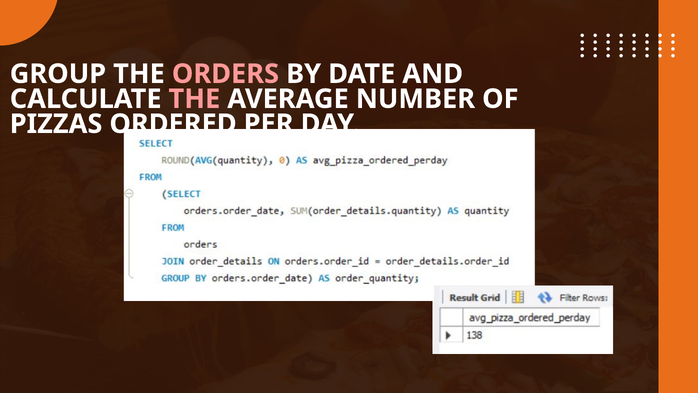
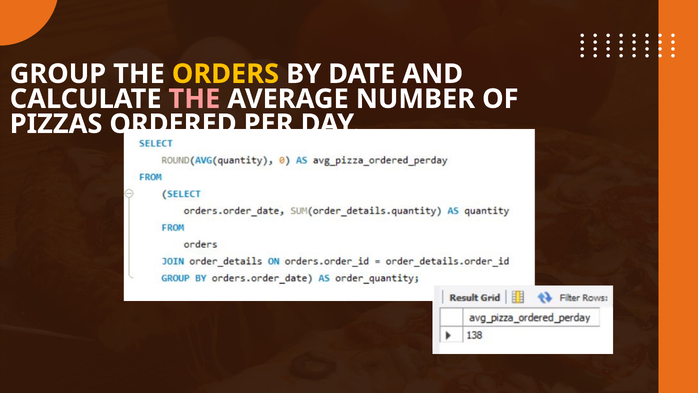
ORDERS colour: pink -> yellow (225, 74)
